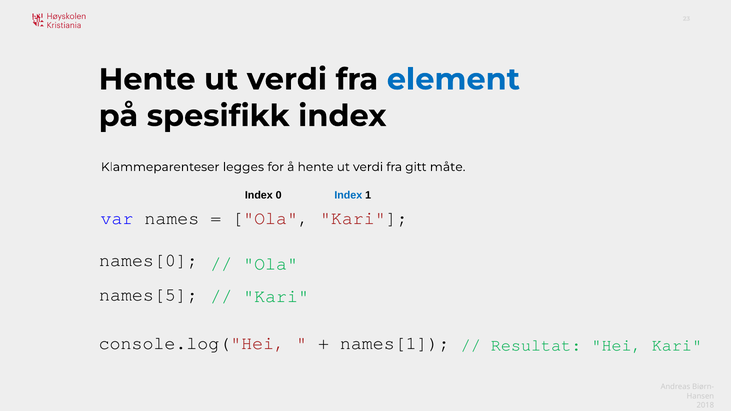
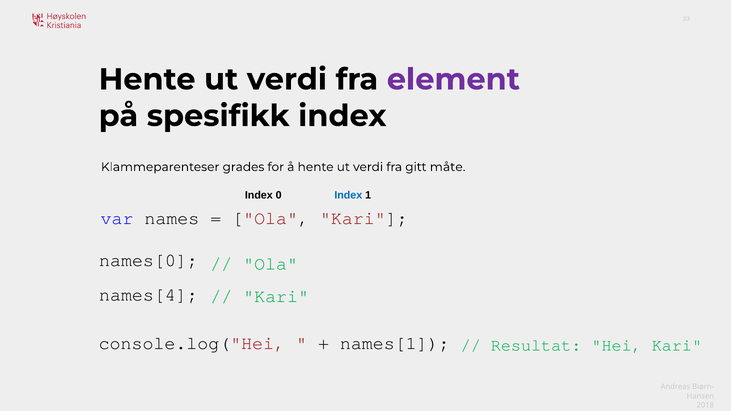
element colour: blue -> purple (453, 79)
legges: legges -> grades (243, 167)
names[5: names[5 -> names[4 (148, 295)
